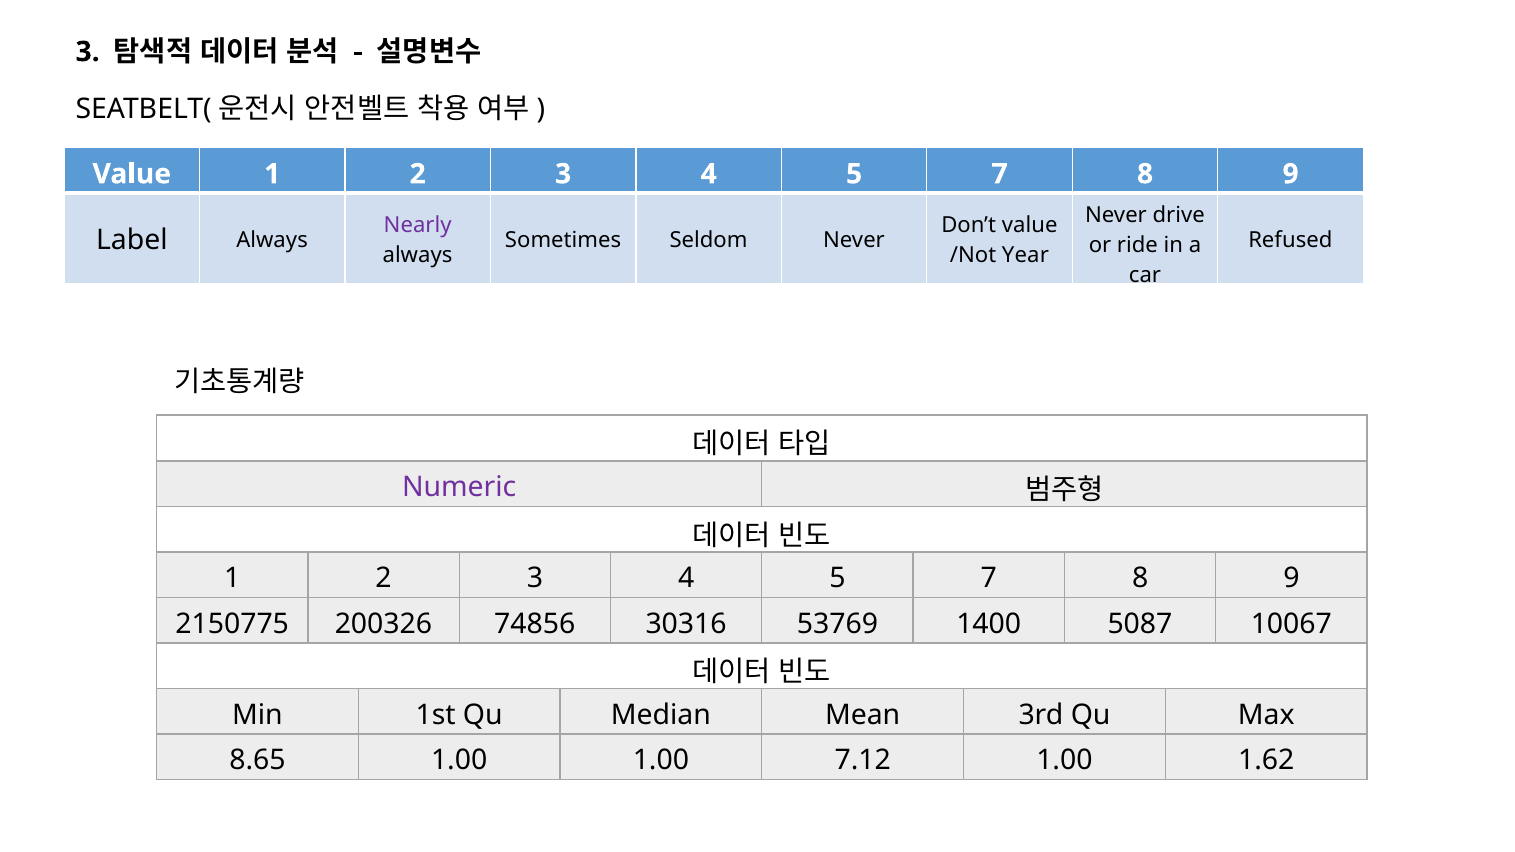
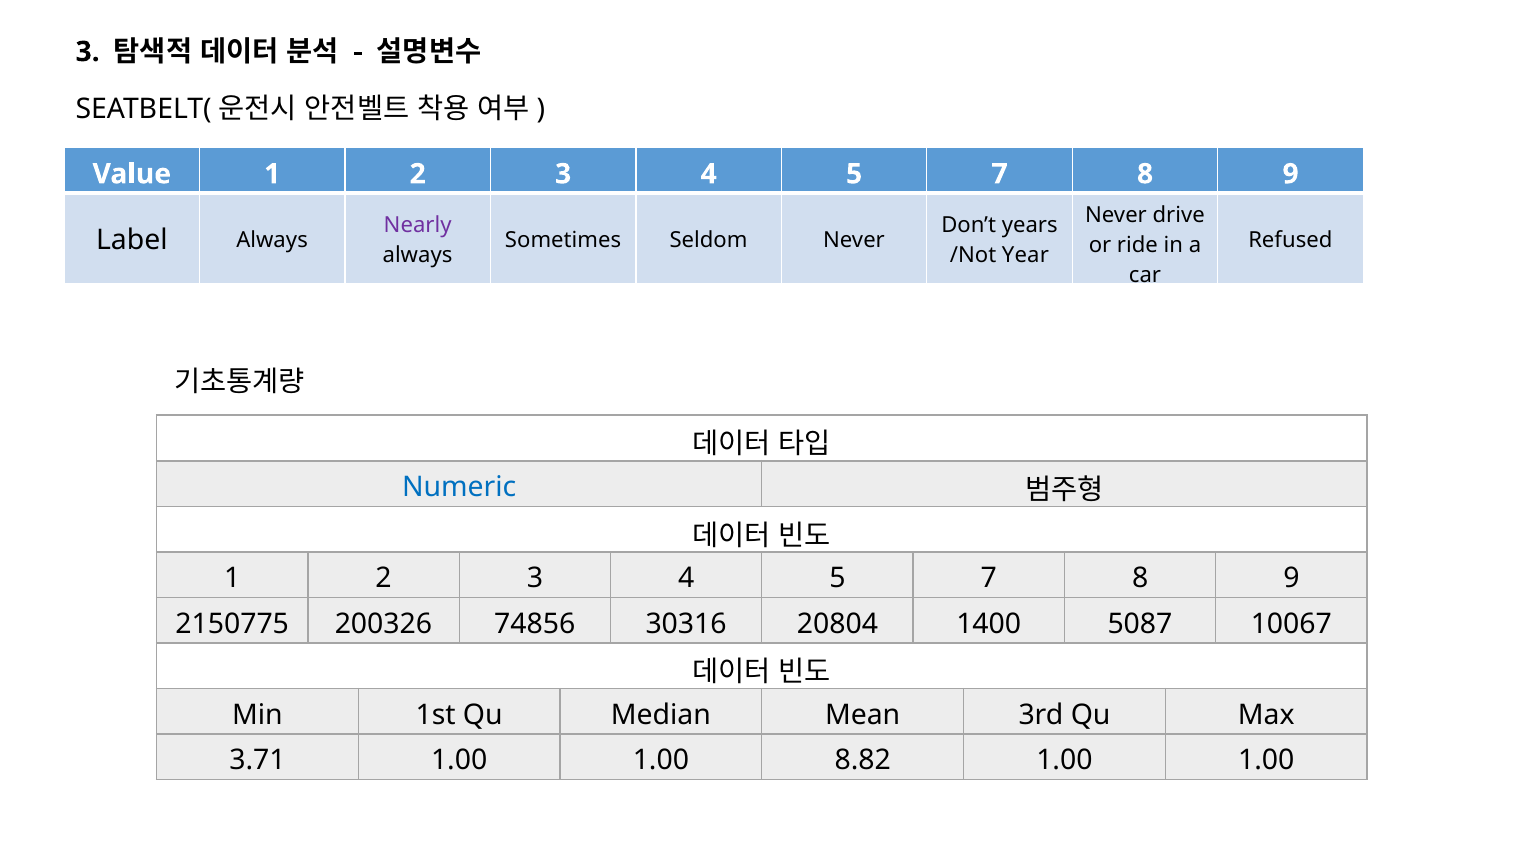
Don’t value: value -> years (1030, 225)
Numeric colour: purple -> blue (459, 488)
53769: 53769 -> 20804 (837, 624)
8.65: 8.65 -> 3.71 (257, 761)
7.12: 7.12 -> 8.82 (863, 761)
1.62: 1.62 -> 1.00 (1266, 761)
